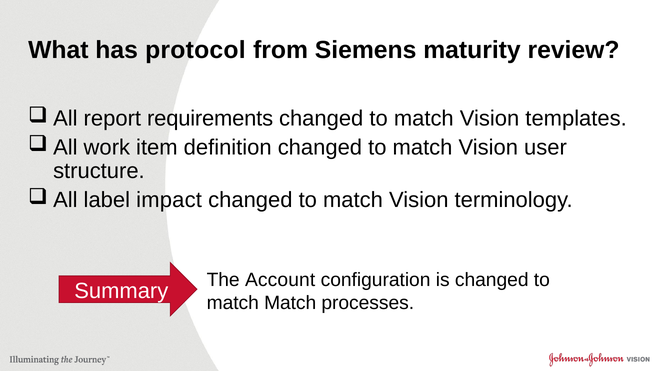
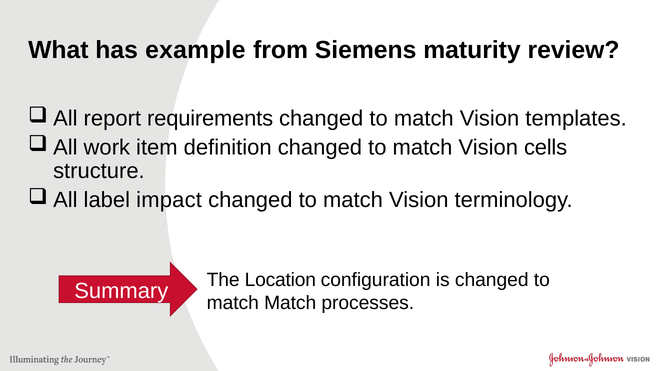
protocol: protocol -> example (195, 50)
user: user -> cells (546, 147)
Account: Account -> Location (280, 280)
